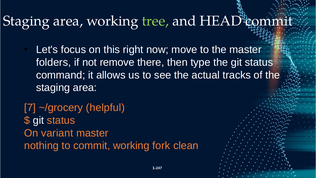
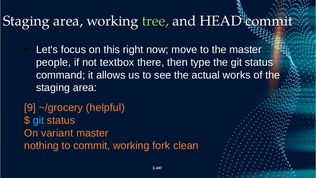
folders: folders -> people (54, 62)
remove: remove -> textbox (117, 62)
tracks: tracks -> works (237, 75)
7: 7 -> 9 (30, 108)
git colour: white -> light blue (39, 120)
